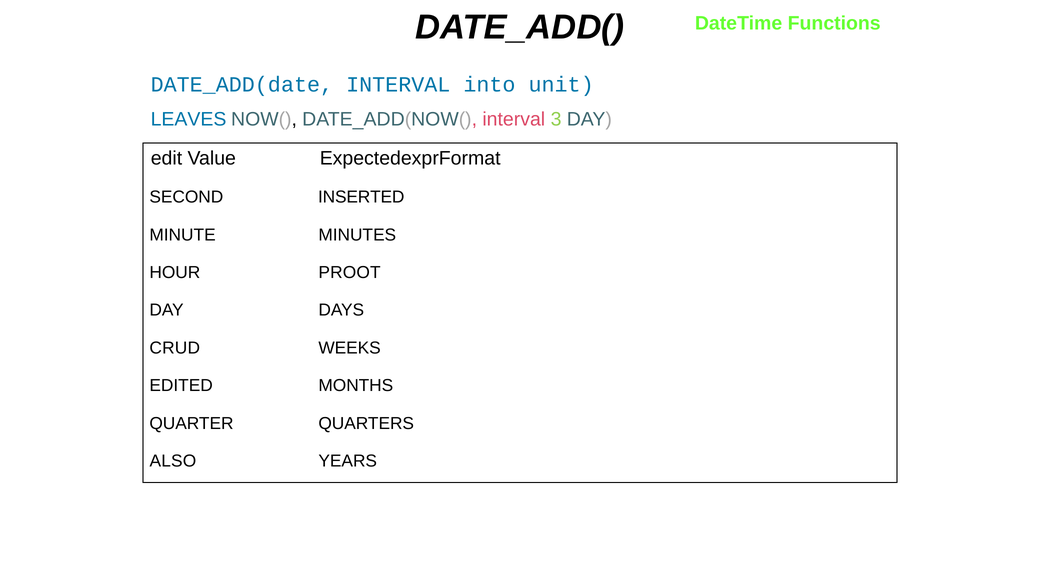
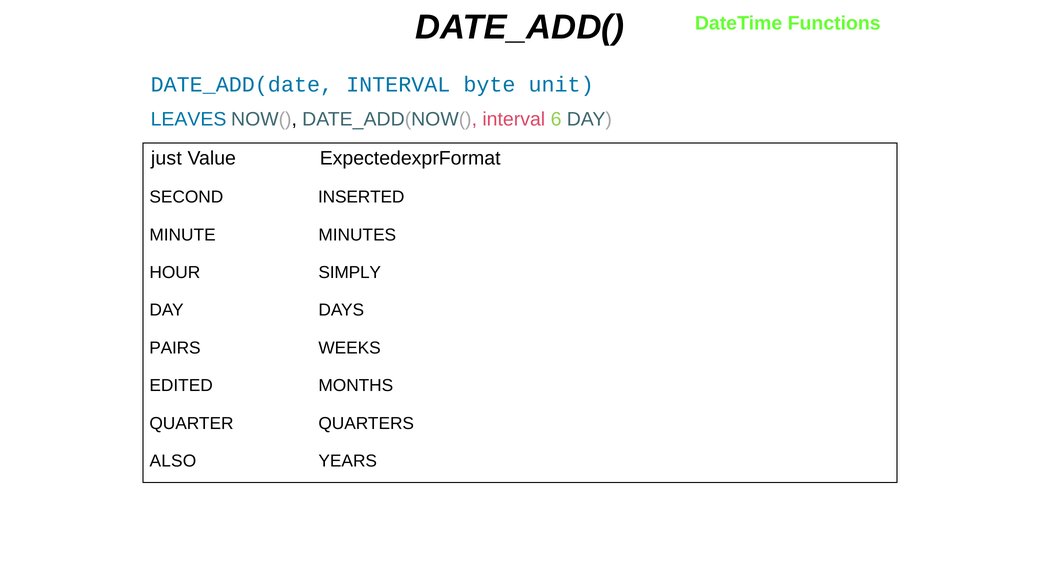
into: into -> byte (489, 84)
3: 3 -> 6 (556, 119)
edit: edit -> just (166, 158)
PROOT: PROOT -> SIMPLY (350, 273)
CRUD: CRUD -> PAIRS (175, 348)
